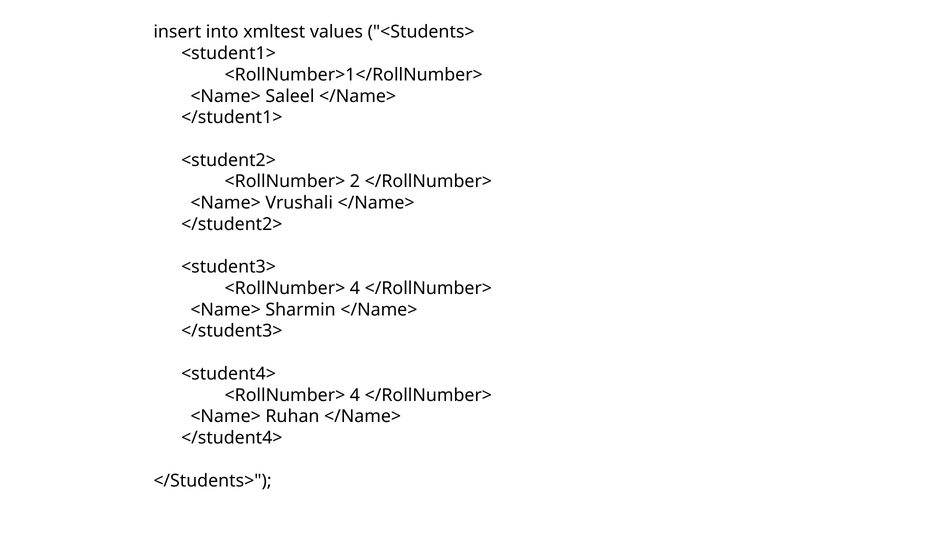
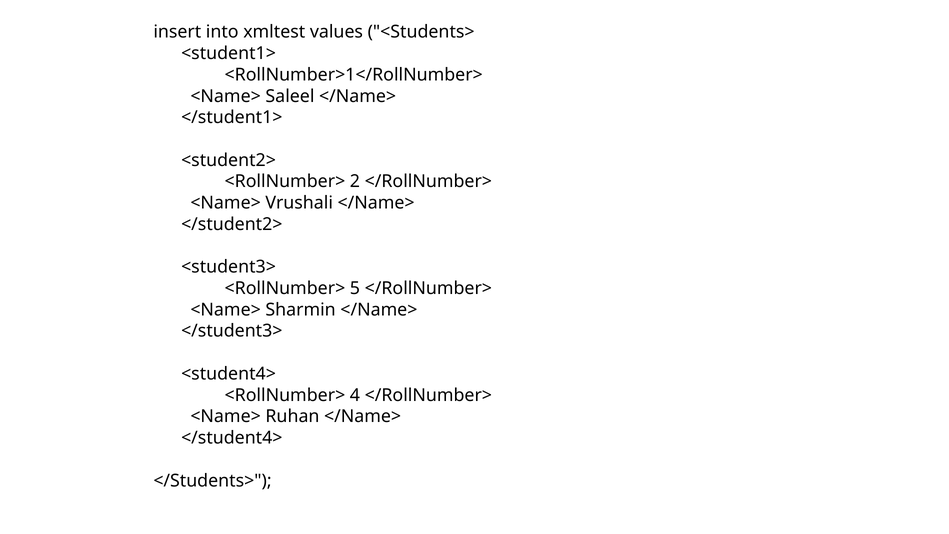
4: 4 -> 5 (355, 288)
